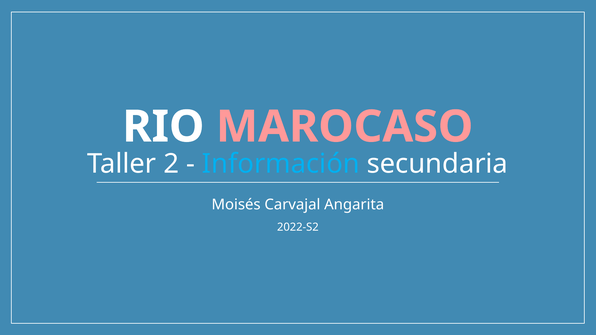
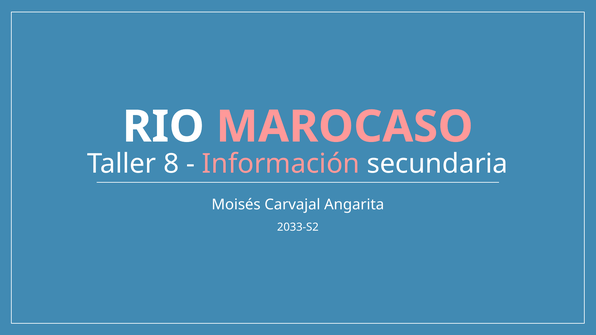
2: 2 -> 8 (171, 164)
Información colour: light blue -> pink (281, 164)
2022-S2: 2022-S2 -> 2033-S2 (298, 227)
